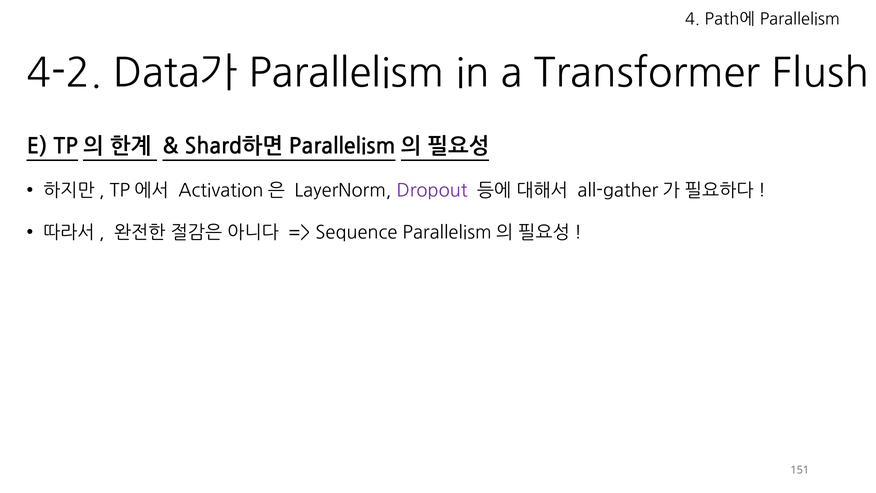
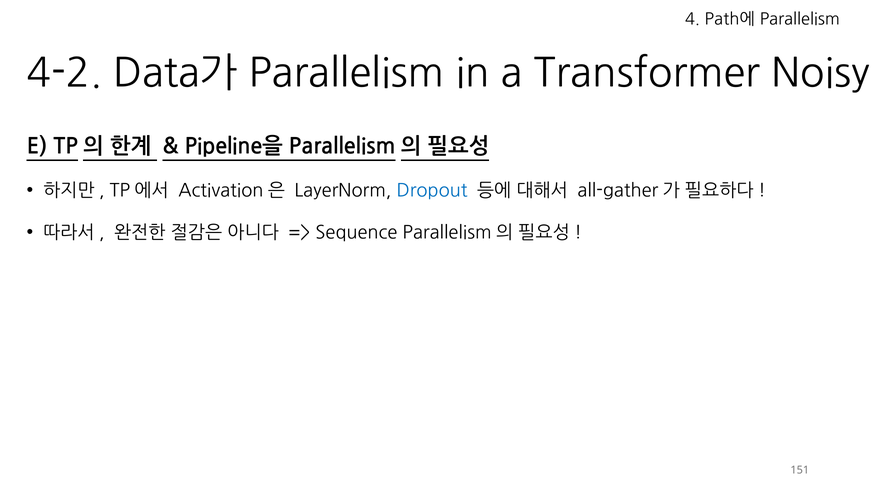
Flush: Flush -> Noisy (821, 73)
Shard하면: Shard하면 -> Pipeline을 (234, 147)
Dropout colour: purple -> blue (432, 191)
